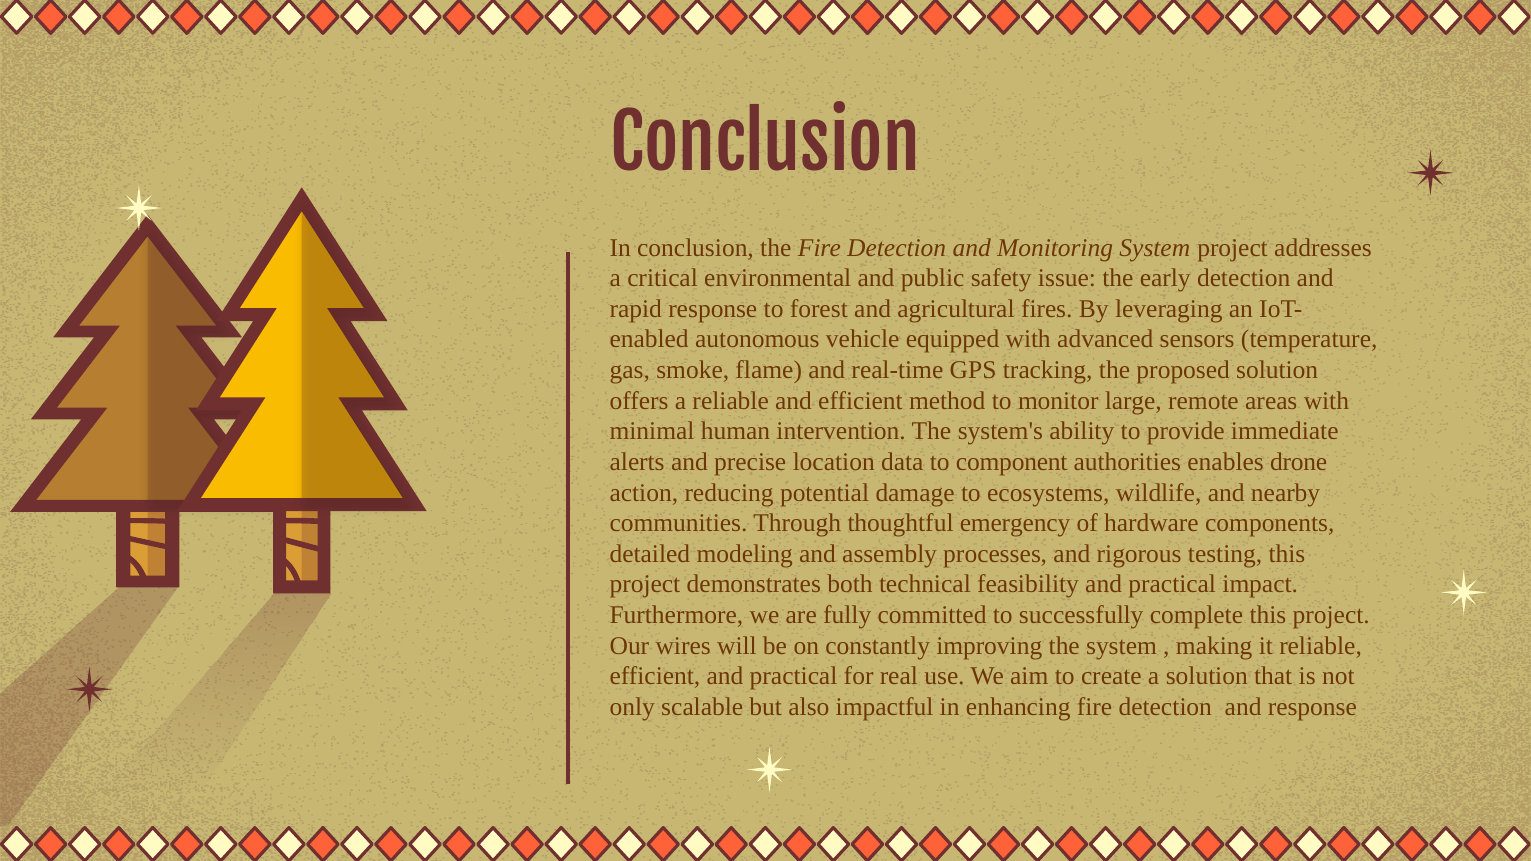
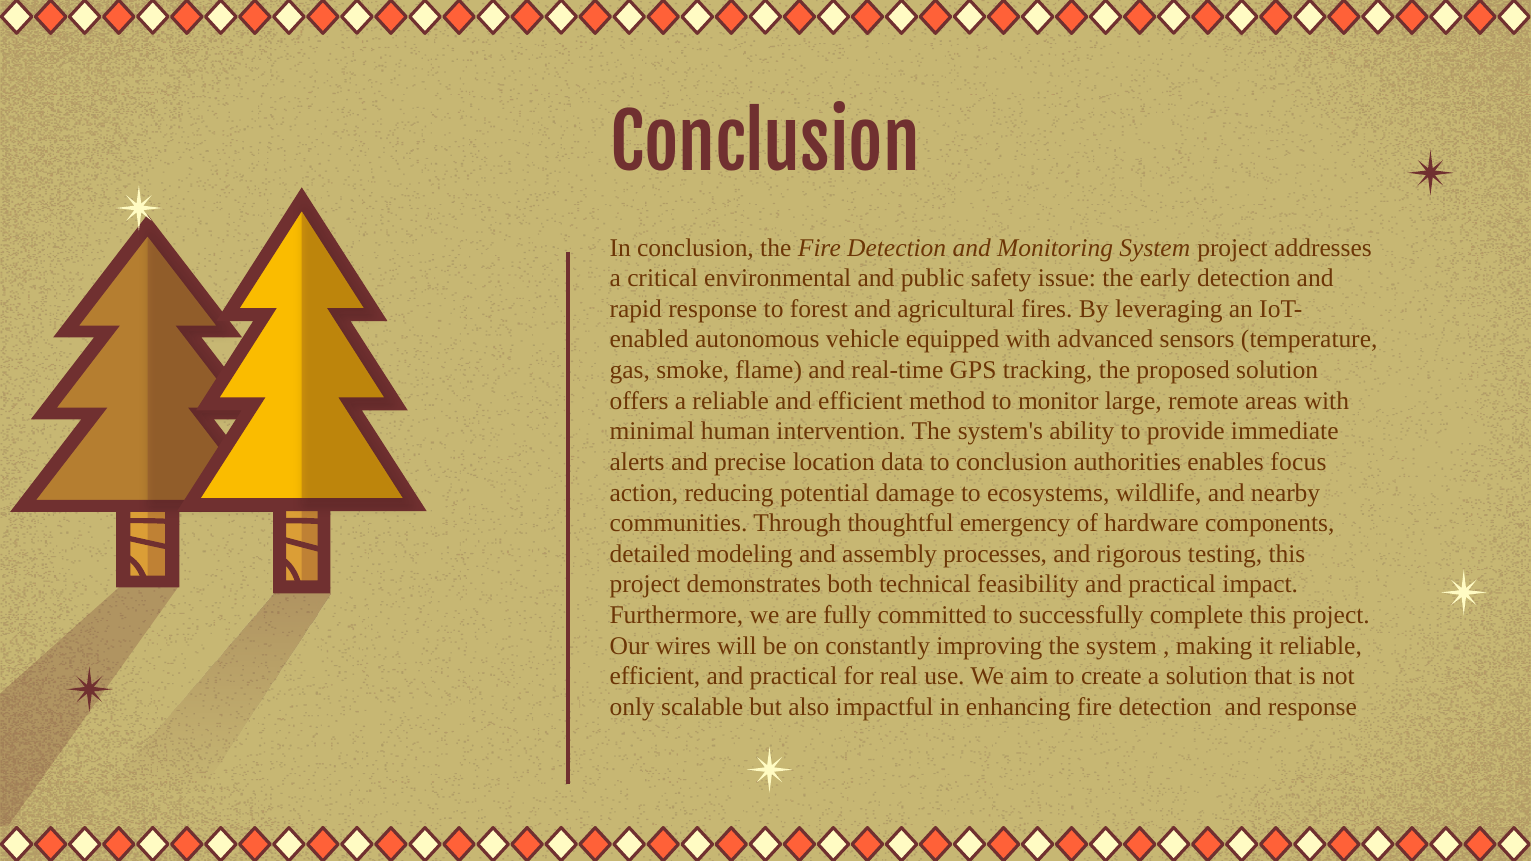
to component: component -> conclusion (1012, 462)
drone: drone -> focus (1298, 462)
